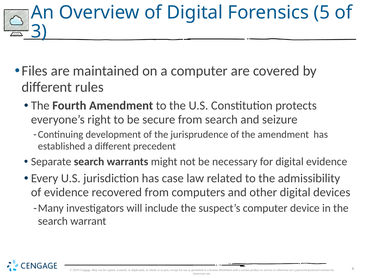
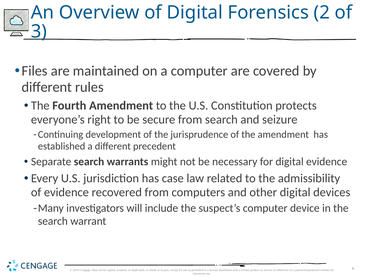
5: 5 -> 2 (322, 13)
